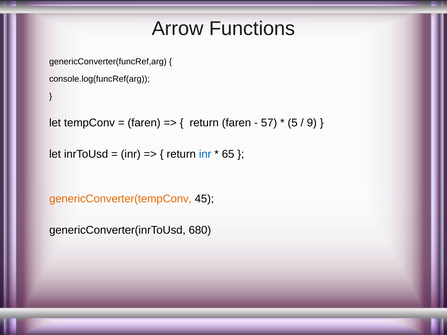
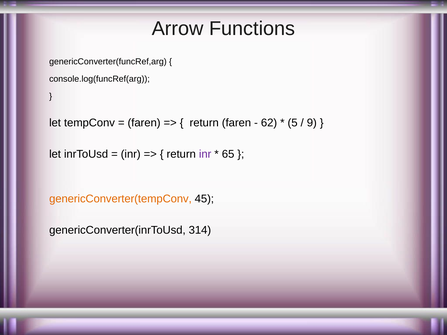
57: 57 -> 62 (269, 123)
inr colour: blue -> purple (205, 154)
680: 680 -> 314 (200, 230)
